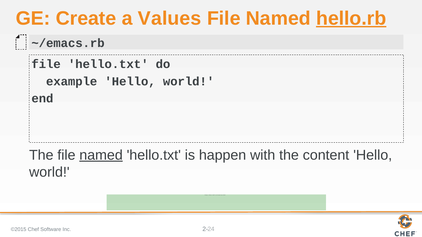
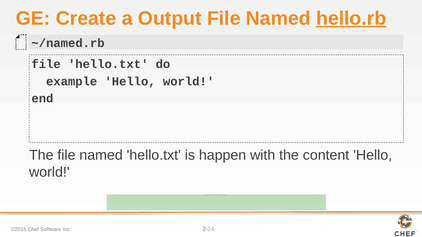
Values: Values -> Output (170, 18)
~/emacs.rb: ~/emacs.rb -> ~/named.rb (68, 43)
named underline: present -> none (101, 155)
